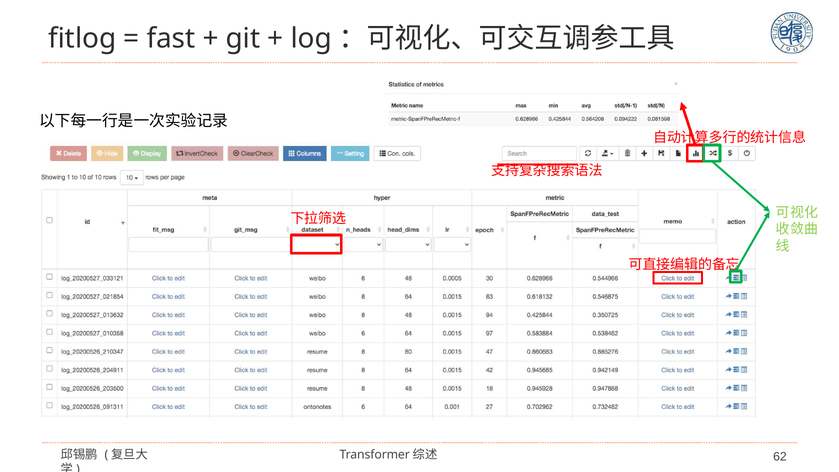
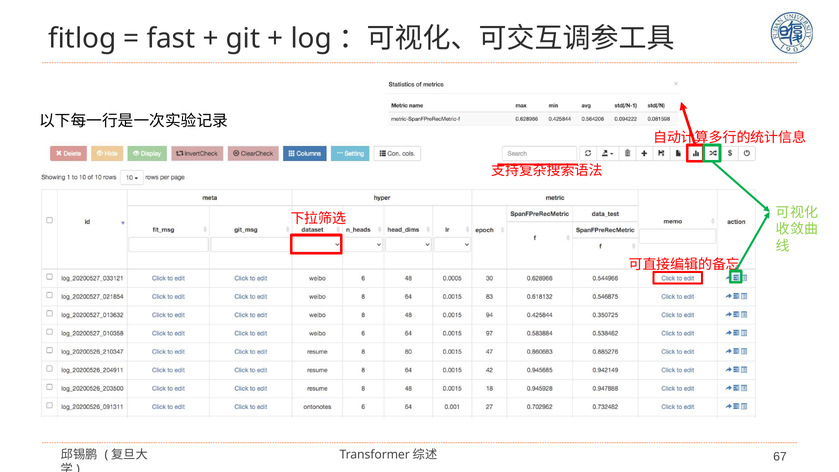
62: 62 -> 67 (780, 456)
